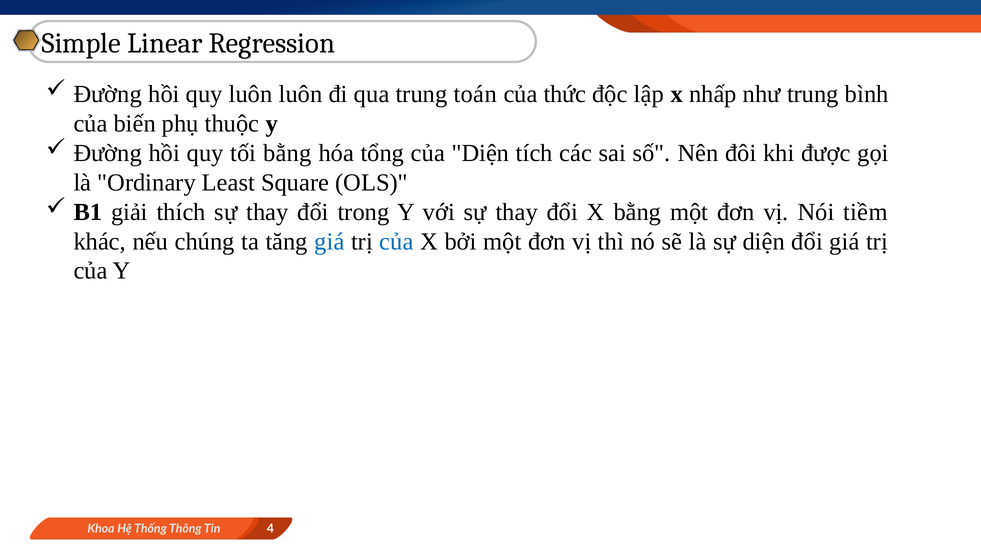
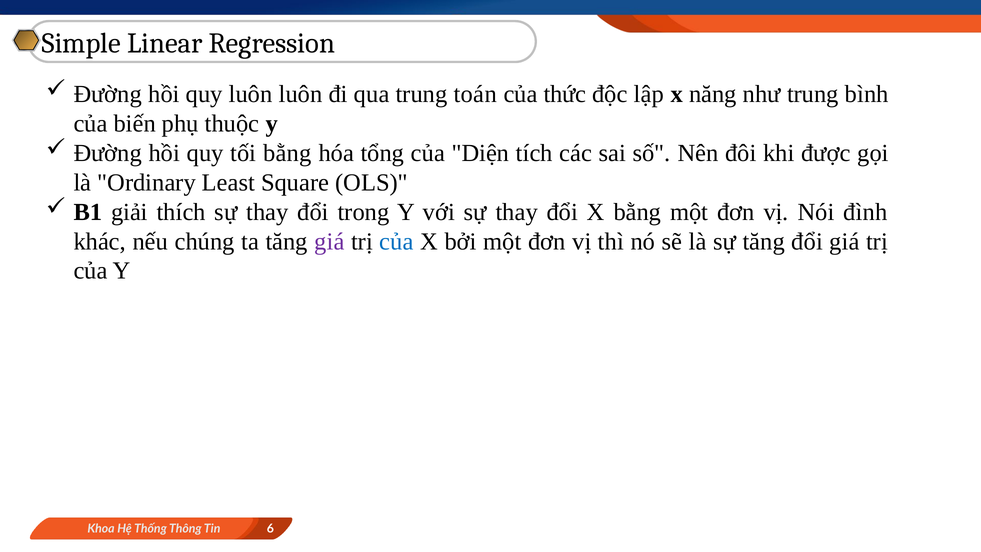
nhấp: nhấp -> năng (713, 94)
tiềm: tiềm -> đình (865, 212)
giá colour: blue -> purple (329, 241)
sự diện: diện -> tăng (764, 241)
4: 4 -> 6 (270, 529)
